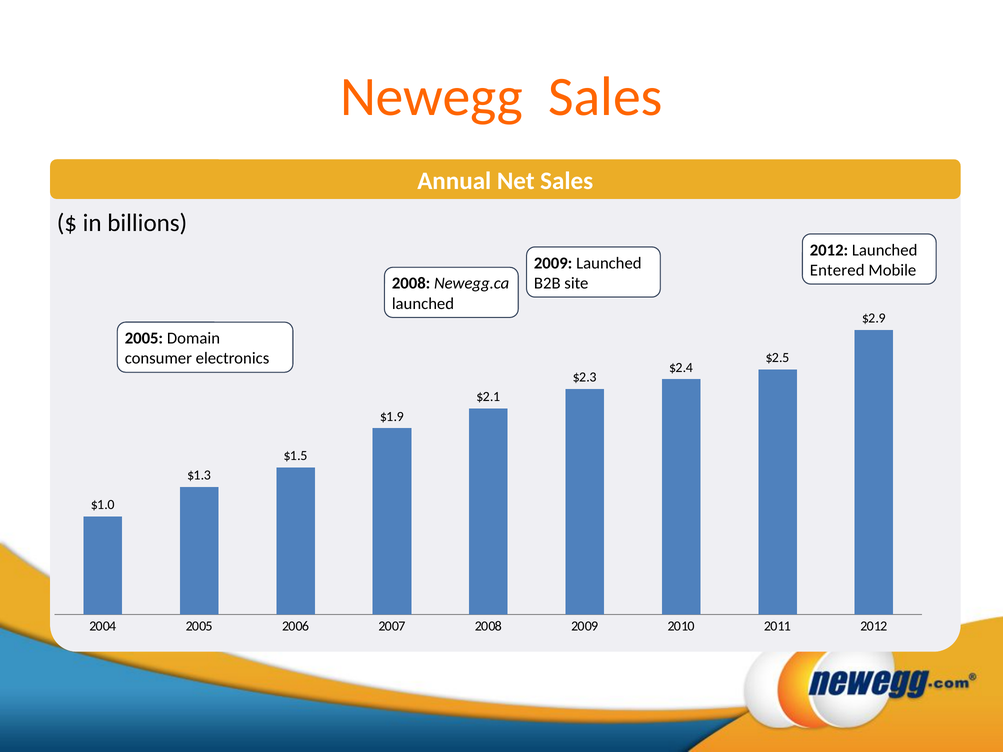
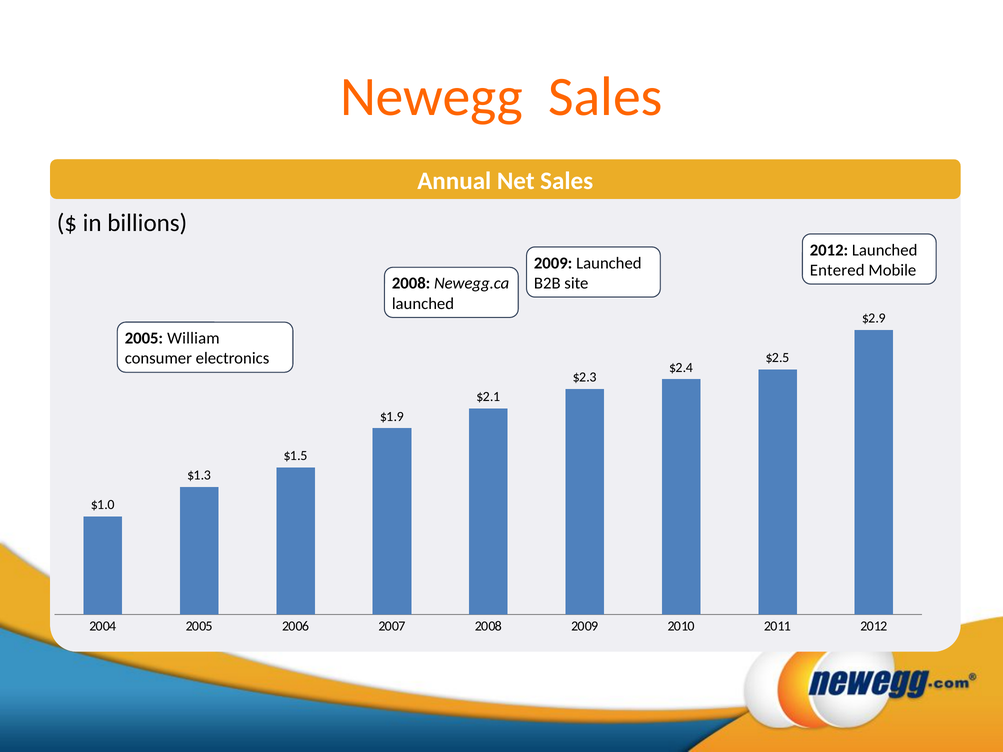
Domain: Domain -> William (193, 338)
